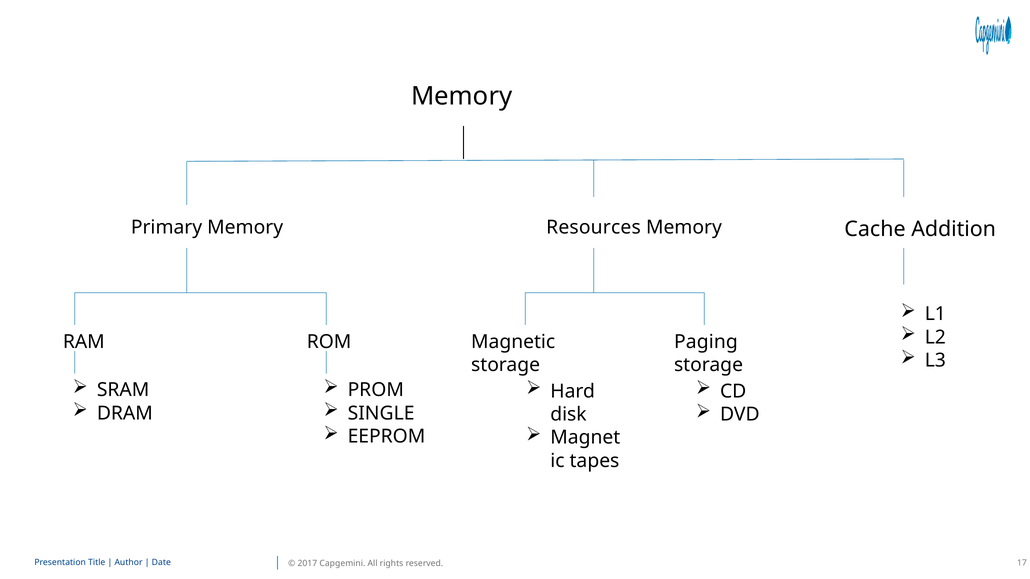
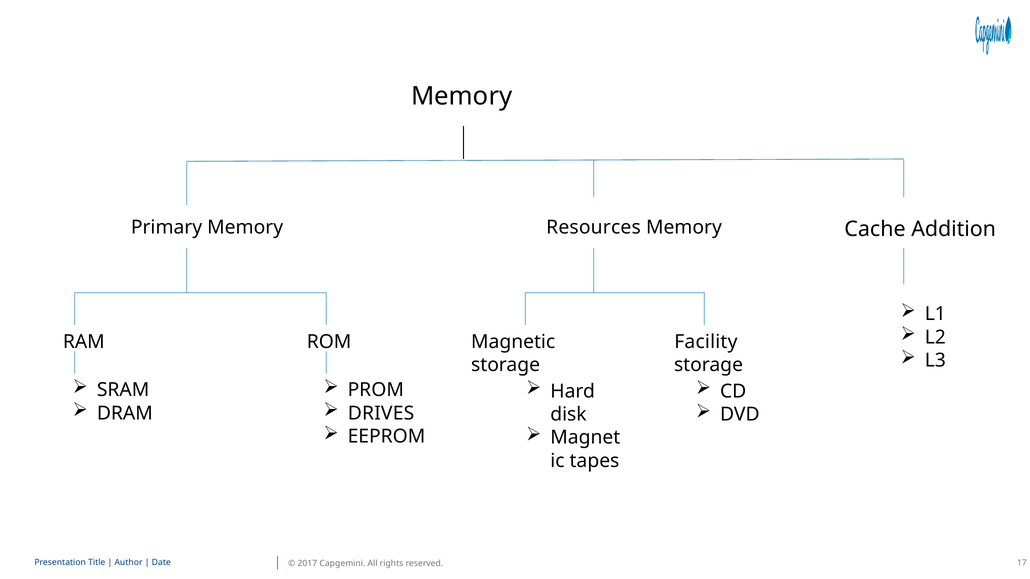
Paging: Paging -> Facility (706, 342)
SINGLE: SINGLE -> DRIVES (381, 414)
